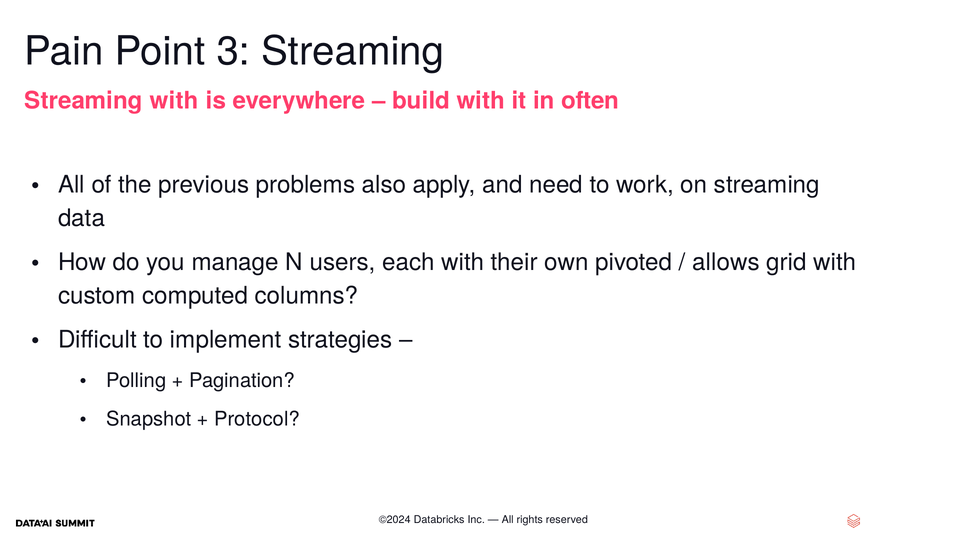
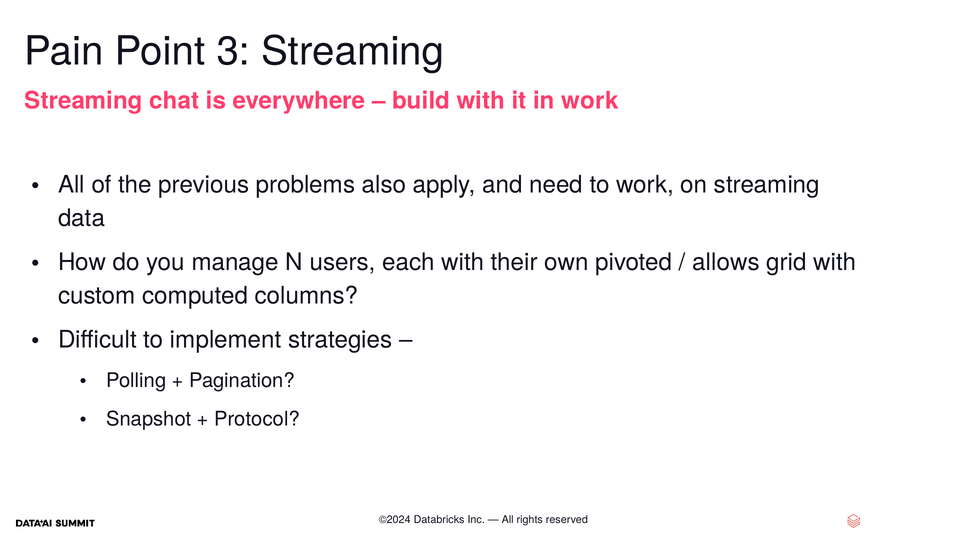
Streaming with: with -> chat (174, 101)
in often: often -> work (590, 101)
